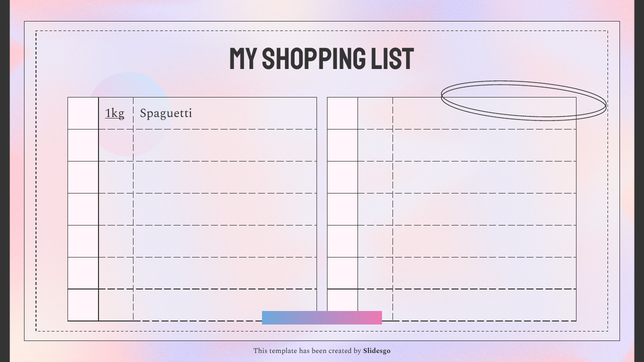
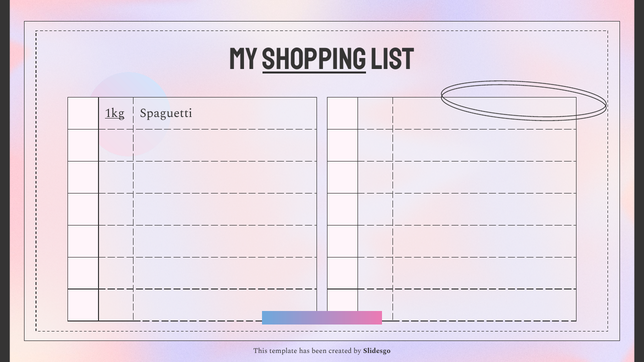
shopping underline: none -> present (314, 59)
